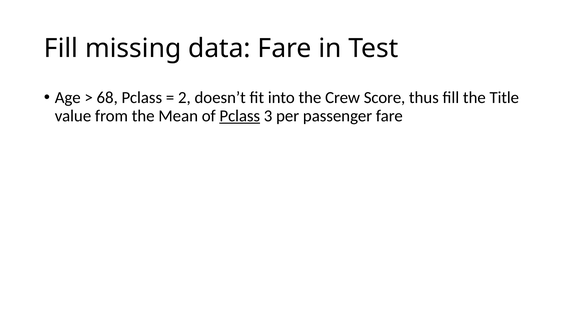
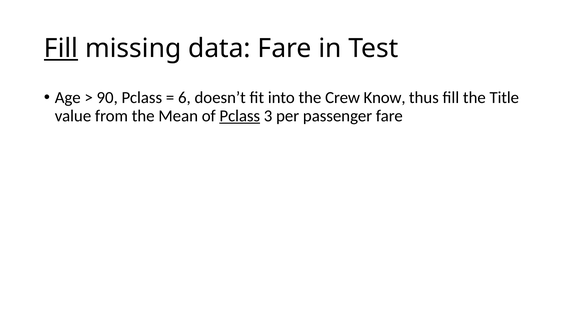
Fill underline: none -> present (61, 48)
68: 68 -> 90 (107, 98)
2: 2 -> 6 (184, 98)
Score: Score -> Know (385, 98)
